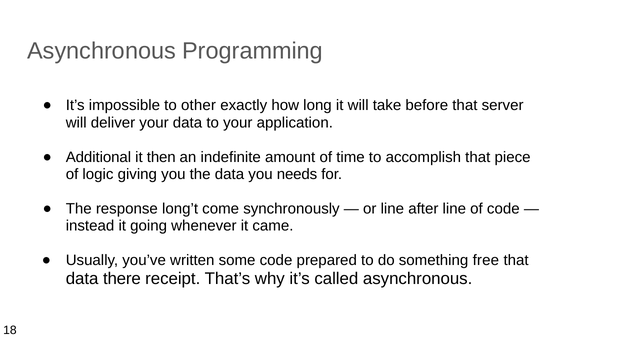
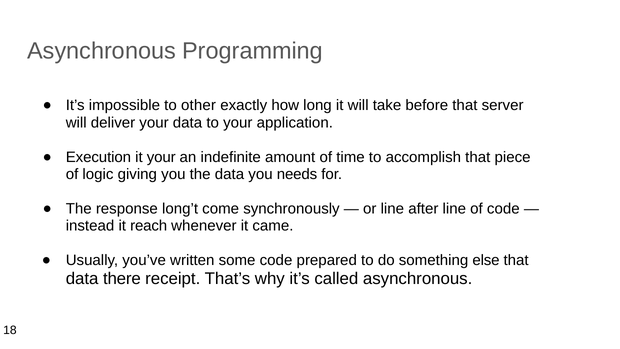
Additional: Additional -> Execution (98, 157)
it then: then -> your (161, 157)
going: going -> reach (149, 226)
free: free -> else (486, 260)
